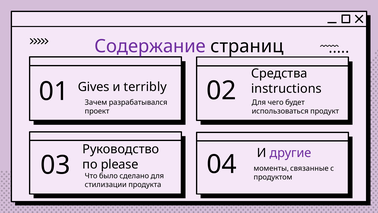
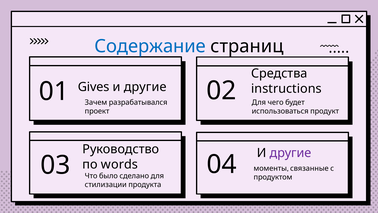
Содержание colour: purple -> blue (150, 46)
terribly: terribly -> другие (145, 87)
please: please -> words (119, 164)
